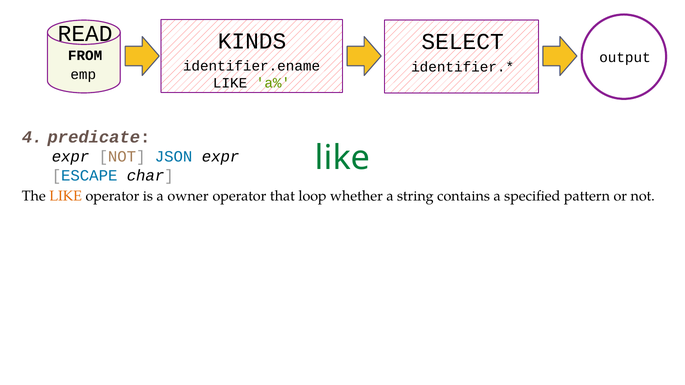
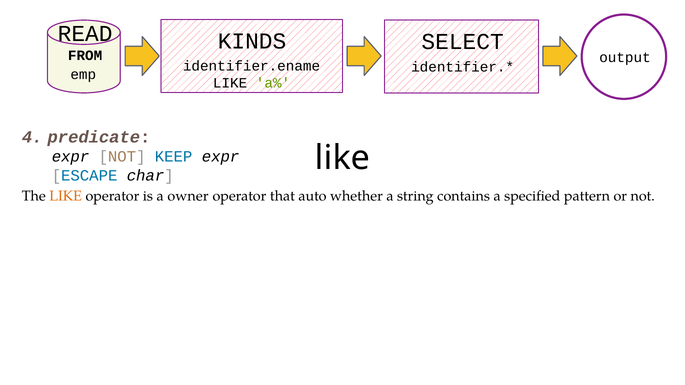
like colour: green -> black (342, 158)
JSON: JSON -> KEEP (174, 157)
loop: loop -> auto (312, 196)
